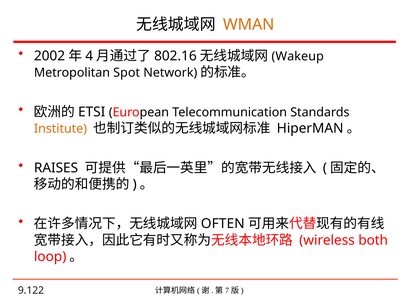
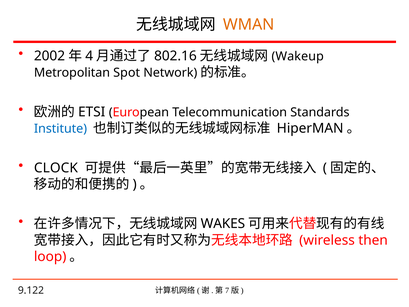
Institute colour: orange -> blue (60, 129)
RAISES: RAISES -> CLOCK (56, 168)
OFTEN: OFTEN -> WAKES (223, 224)
both: both -> then (373, 240)
